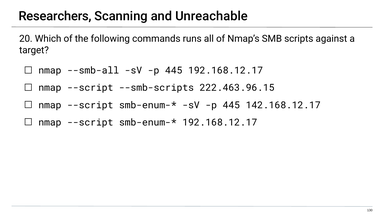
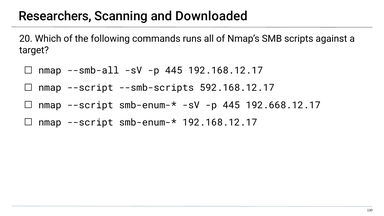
Unreachable: Unreachable -> Downloaded (212, 16)
222.463.96.15: 222.463.96.15 -> 592.168.12.17 (237, 88)
142.168.12.17: 142.168.12.17 -> 192.668.12.17 (283, 105)
